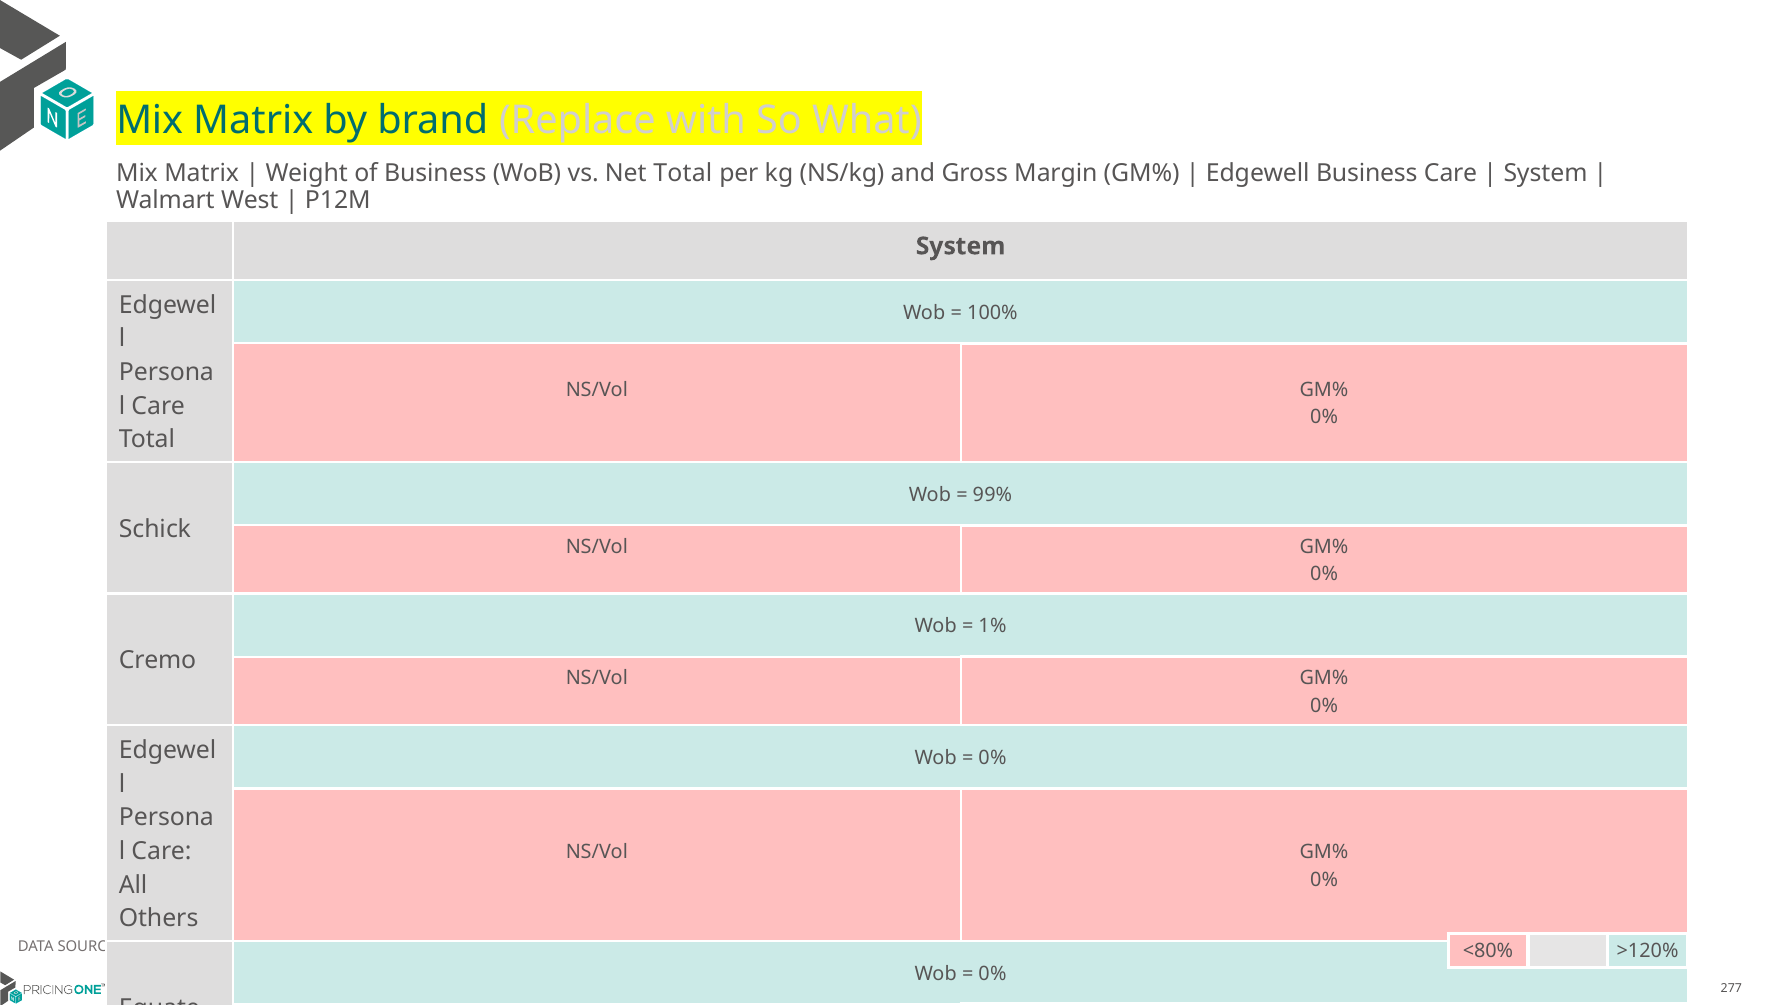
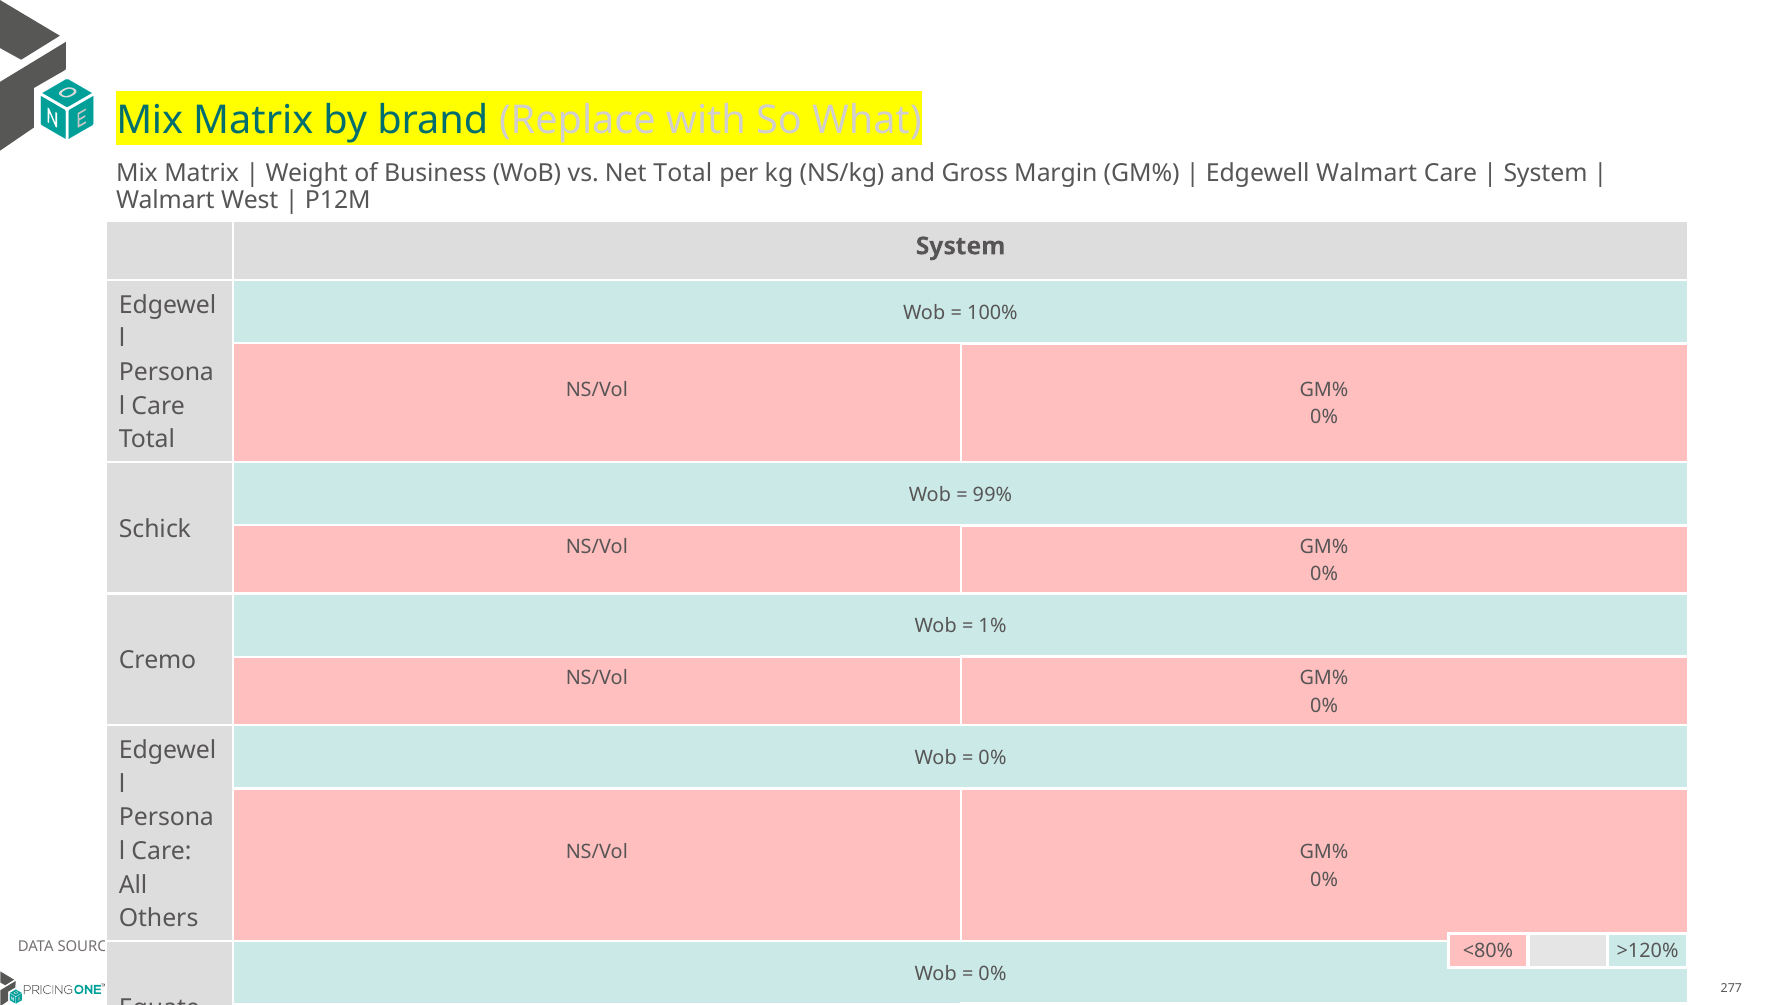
Edgewell Business: Business -> Walmart (1367, 173)
